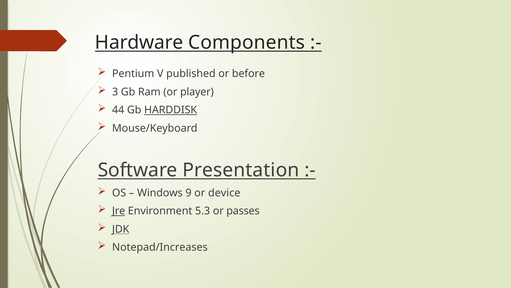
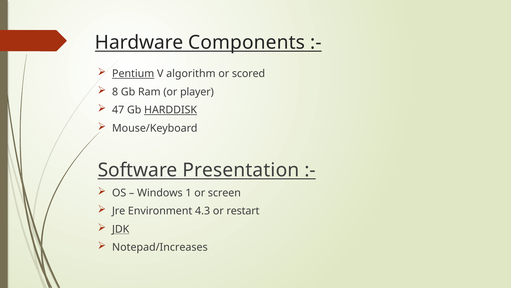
Pentium underline: none -> present (133, 74)
published: published -> algorithm (191, 74)
before: before -> scored (249, 74)
3: 3 -> 8 (115, 92)
44: 44 -> 47 (118, 110)
9: 9 -> 1 (188, 193)
device: device -> screen (224, 193)
Jre underline: present -> none (119, 211)
5.3: 5.3 -> 4.3 (203, 211)
passes: passes -> restart (243, 211)
